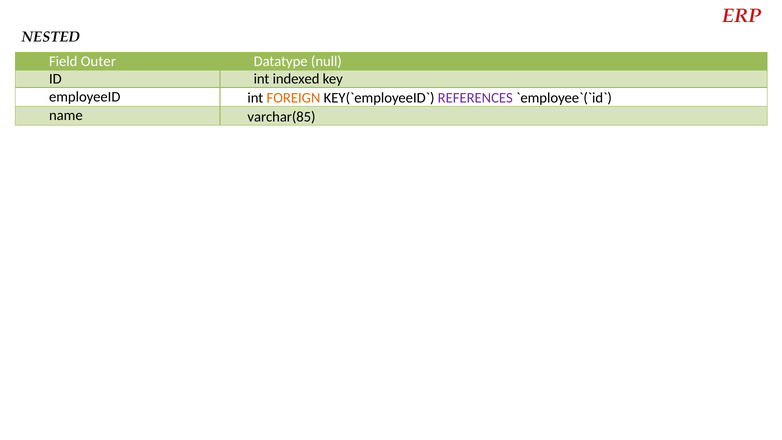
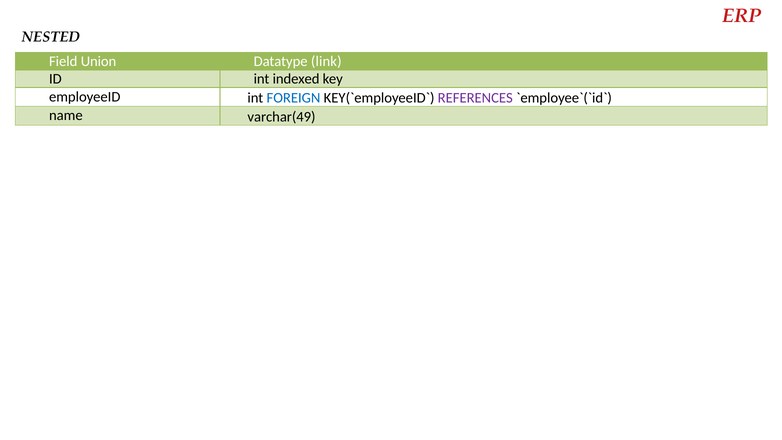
Outer: Outer -> Union (99, 61)
null: null -> link (326, 61)
FOREIGN colour: orange -> blue (293, 98)
varchar(85: varchar(85 -> varchar(49 (281, 117)
